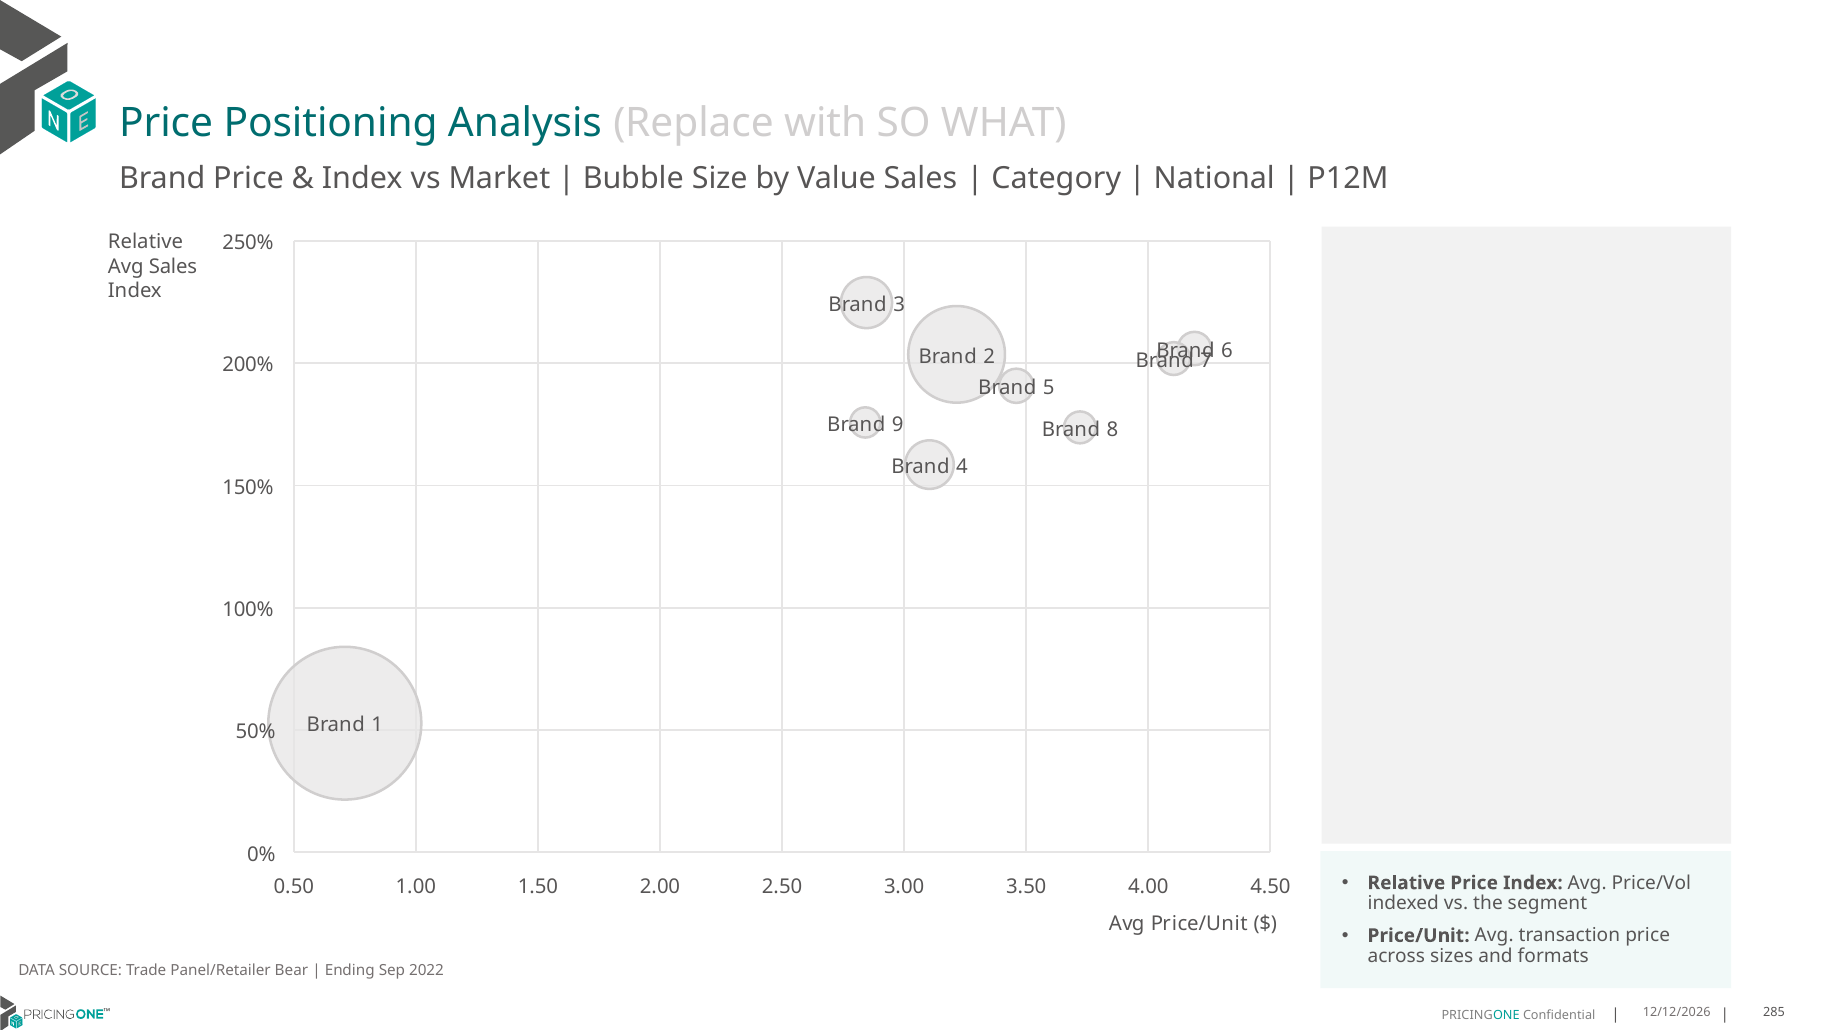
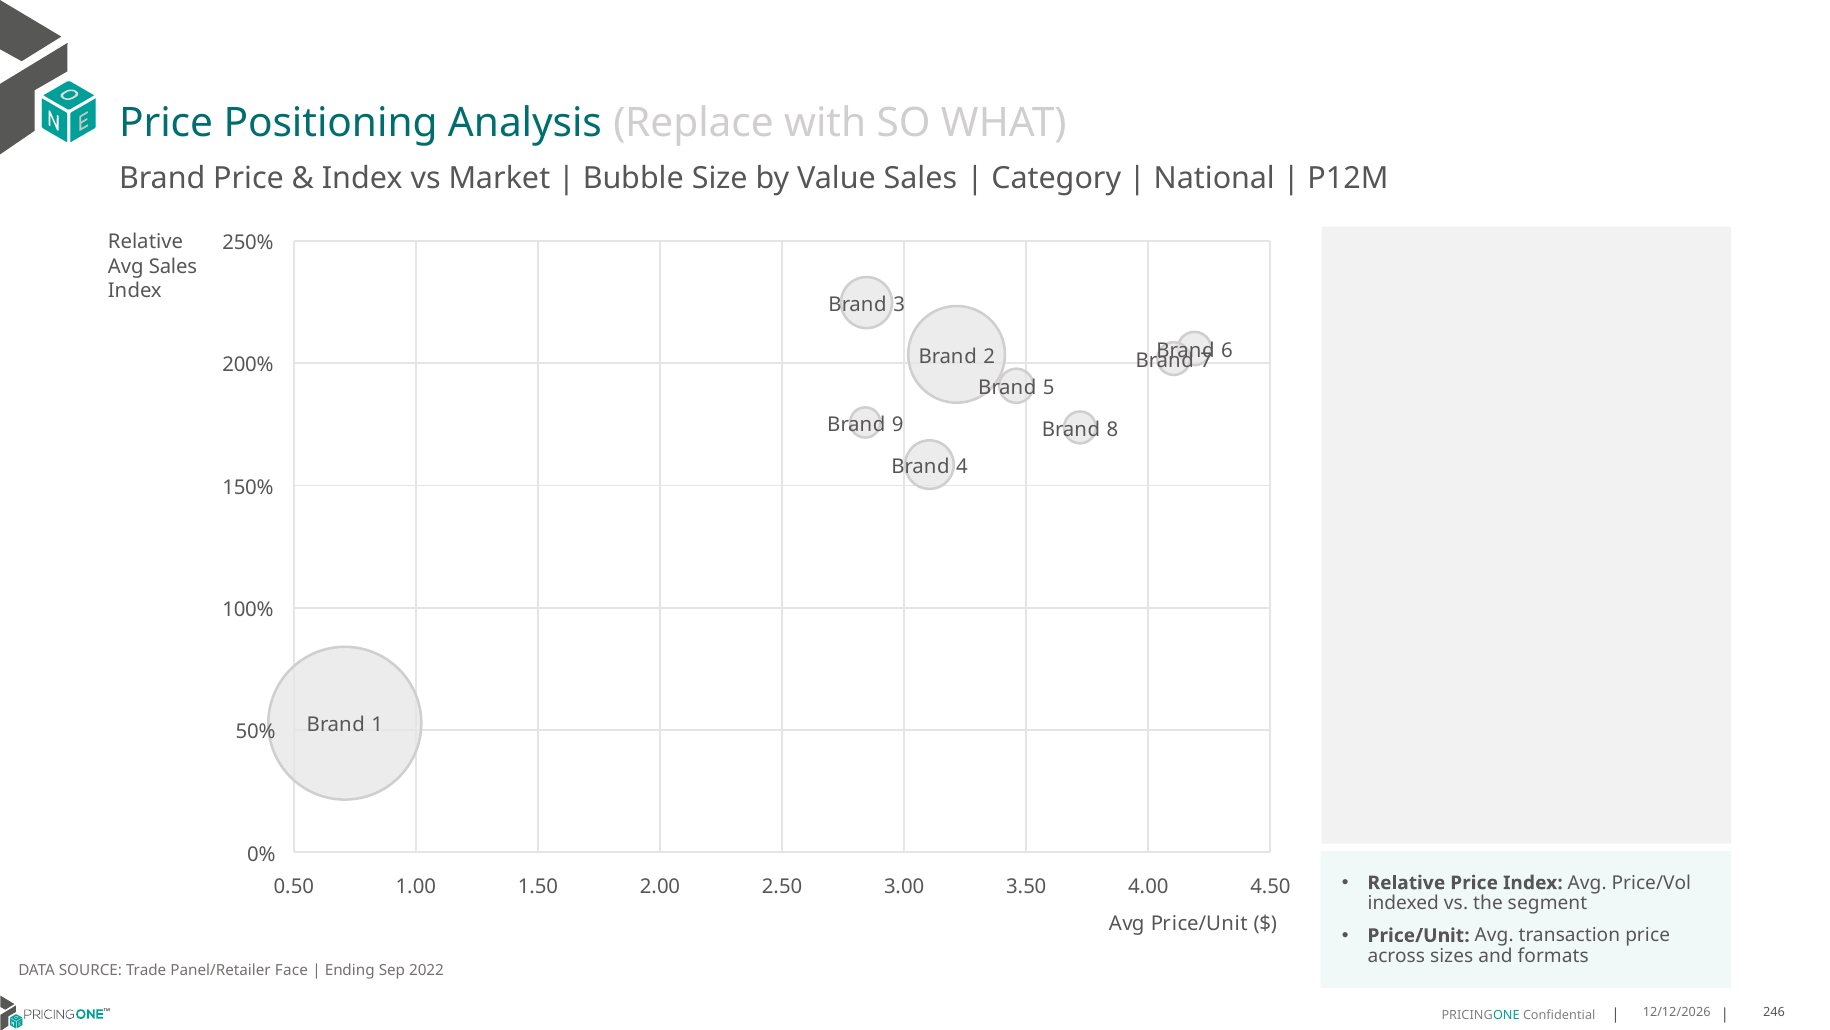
Bear: Bear -> Face (291, 970)
285: 285 -> 246 (1774, 1012)
